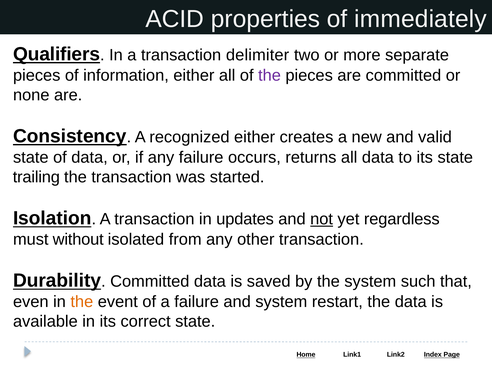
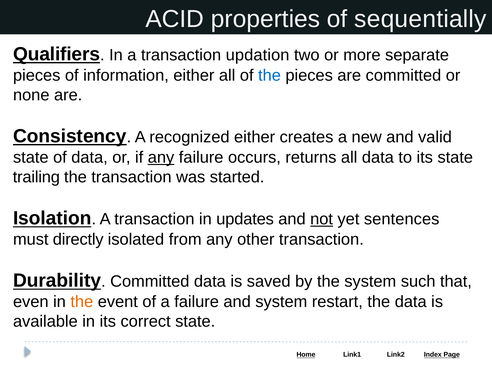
immediately: immediately -> sequentially (420, 19)
delimiter: delimiter -> updation (258, 55)
the colour: purple -> blue (270, 75)
any underline: none -> present (161, 157)
regardless: regardless -> sentences (402, 219)
without: without -> directly (78, 239)
